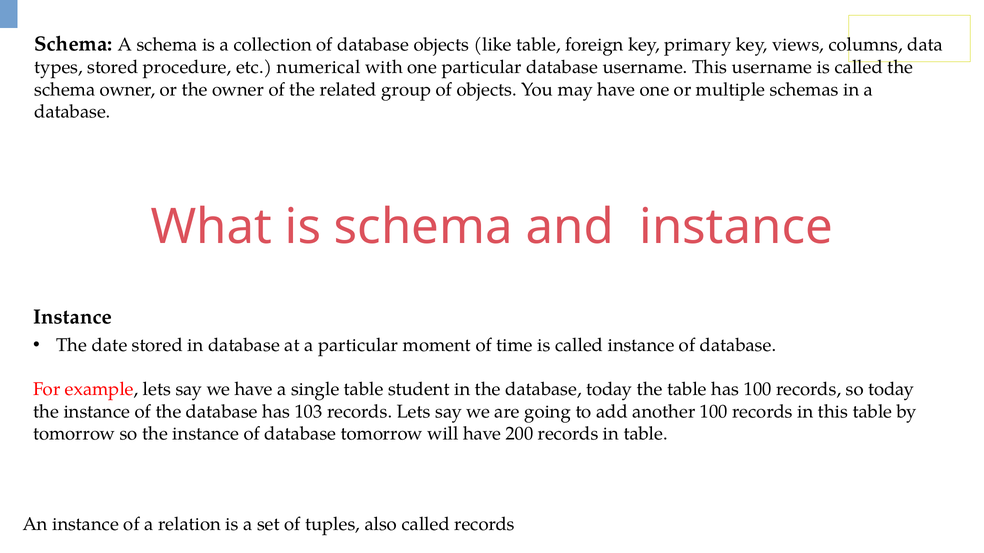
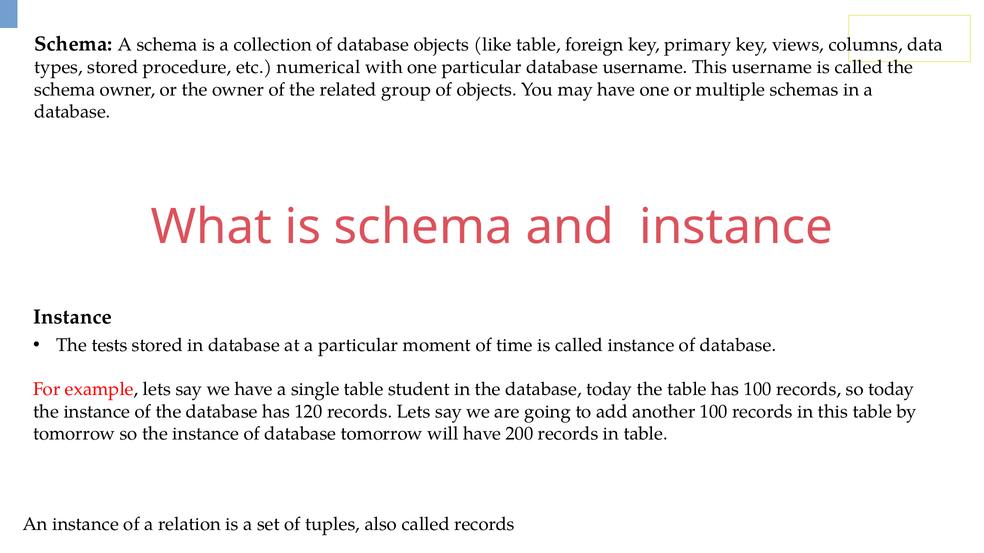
date: date -> tests (110, 345)
103: 103 -> 120 (309, 412)
